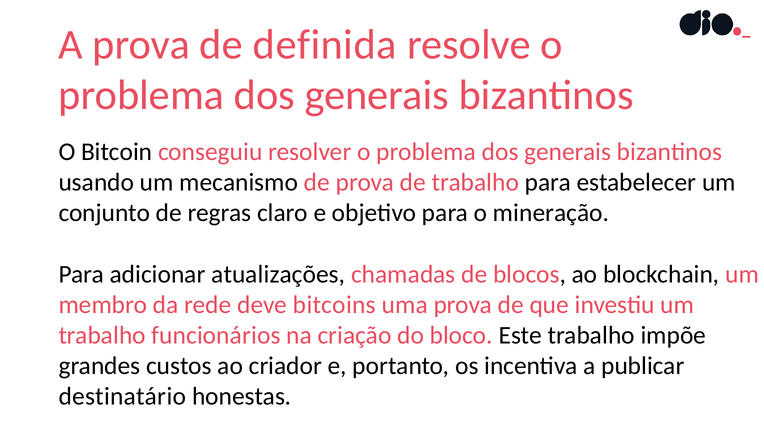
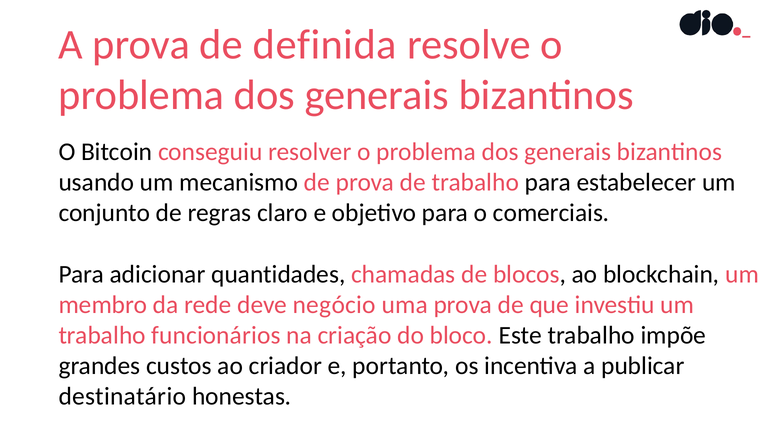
mineração: mineração -> comerciais (551, 213)
atualizações: atualizações -> quantidades (278, 274)
bitcoins: bitcoins -> negócio (334, 305)
